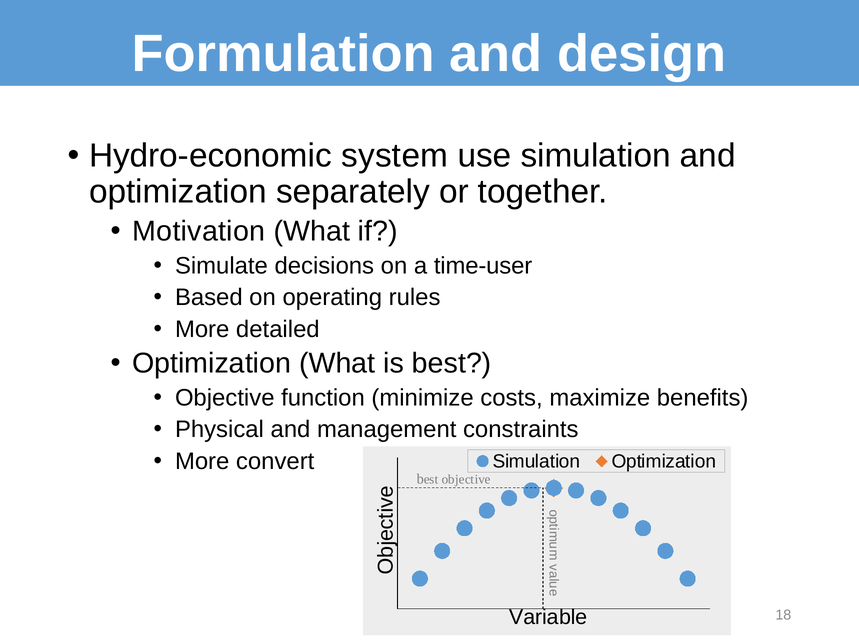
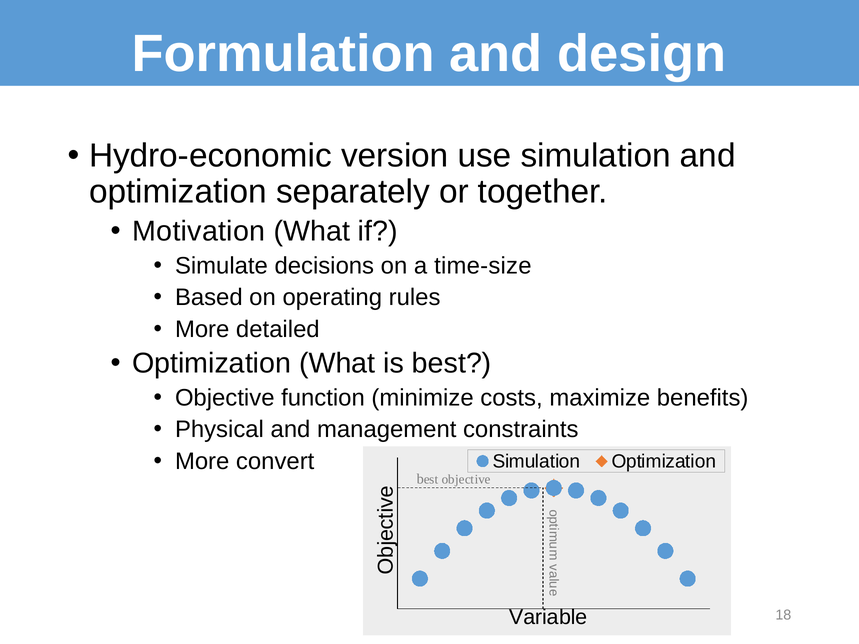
system: system -> version (395, 156)
time-user: time-user -> time-size (483, 266)
